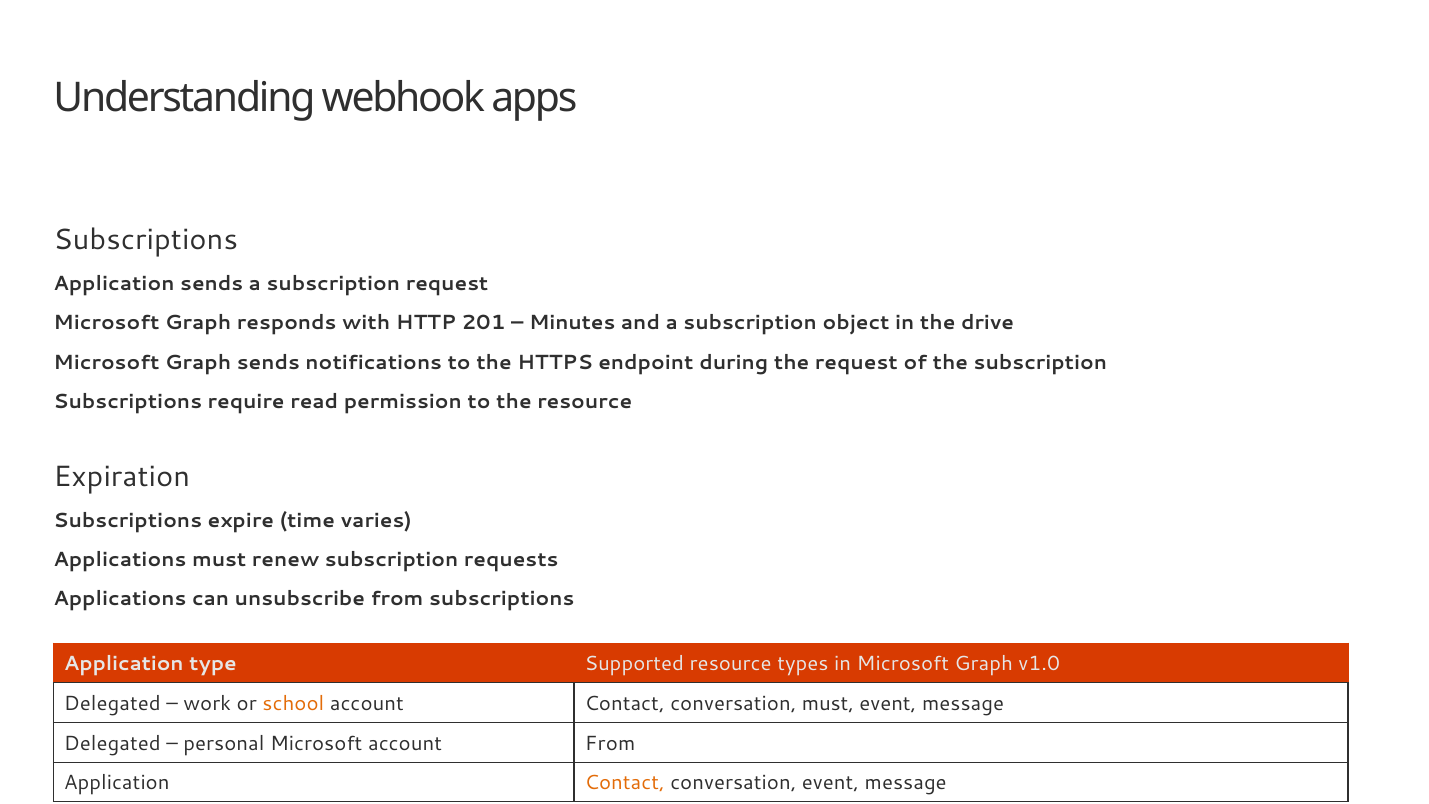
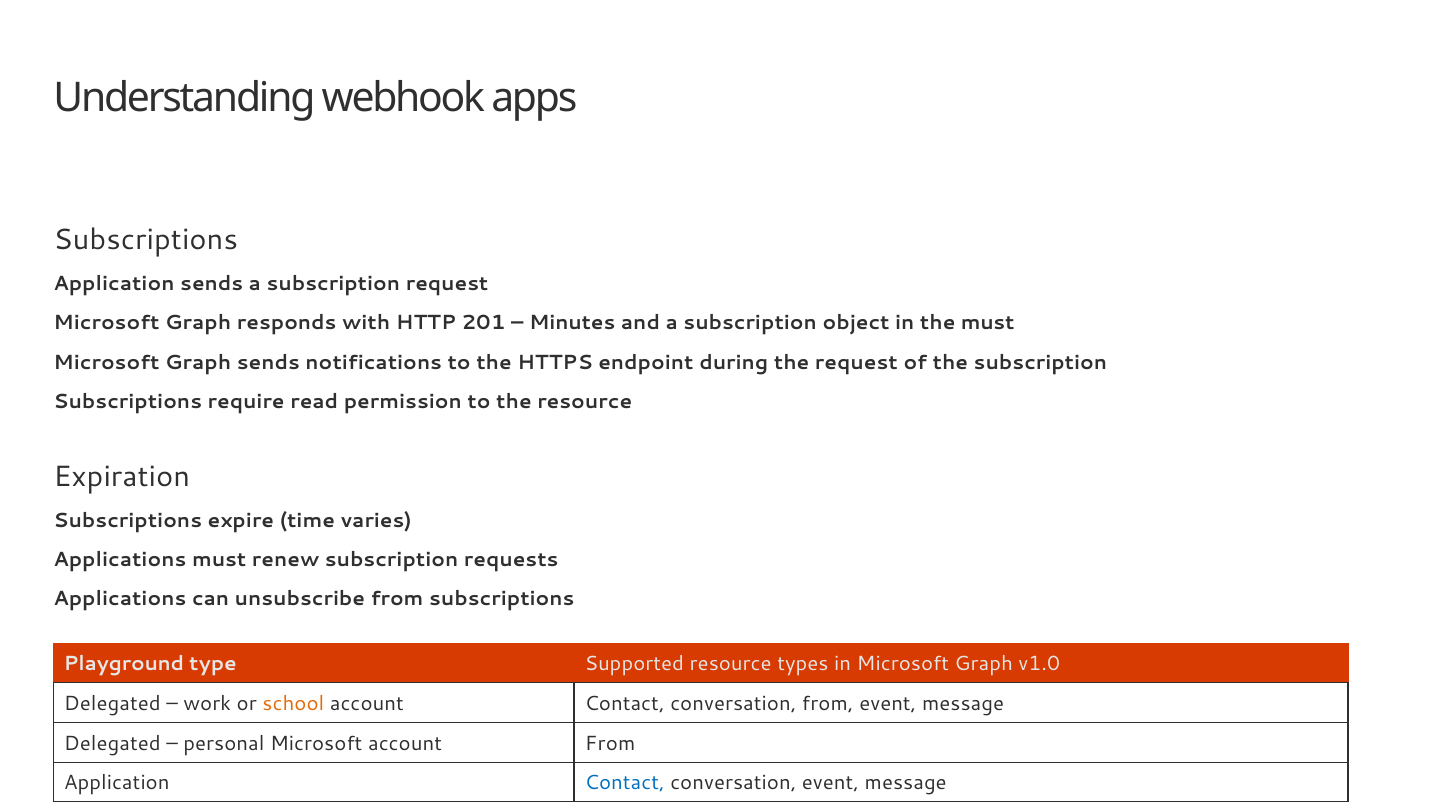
the drive: drive -> must (988, 323)
Application: Application -> Playground (124, 664)
conversation must: must -> from (828, 703)
Contact colour: orange -> blue (625, 783)
